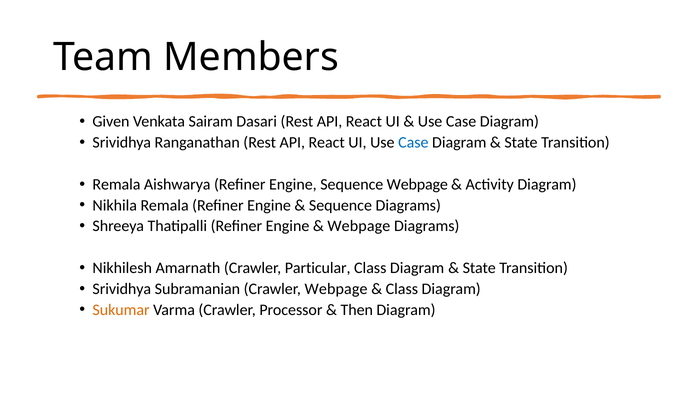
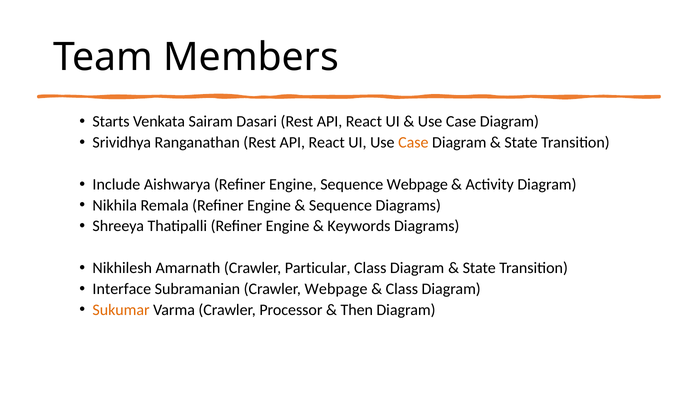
Given: Given -> Starts (111, 122)
Case colour: blue -> orange (413, 142)
Remala: Remala -> Include (116, 184)
Webpage: Webpage -> Keywords (359, 226)
Srividhya: Srividhya -> Interface (122, 289)
